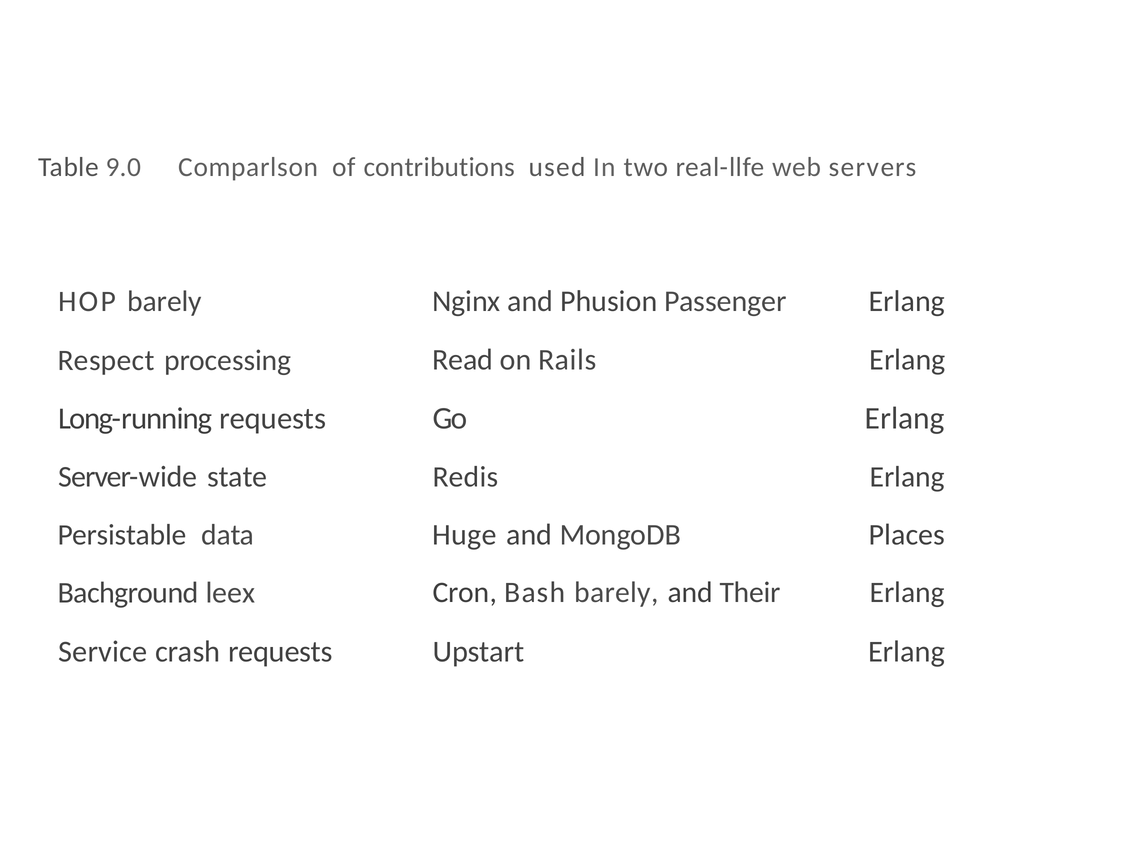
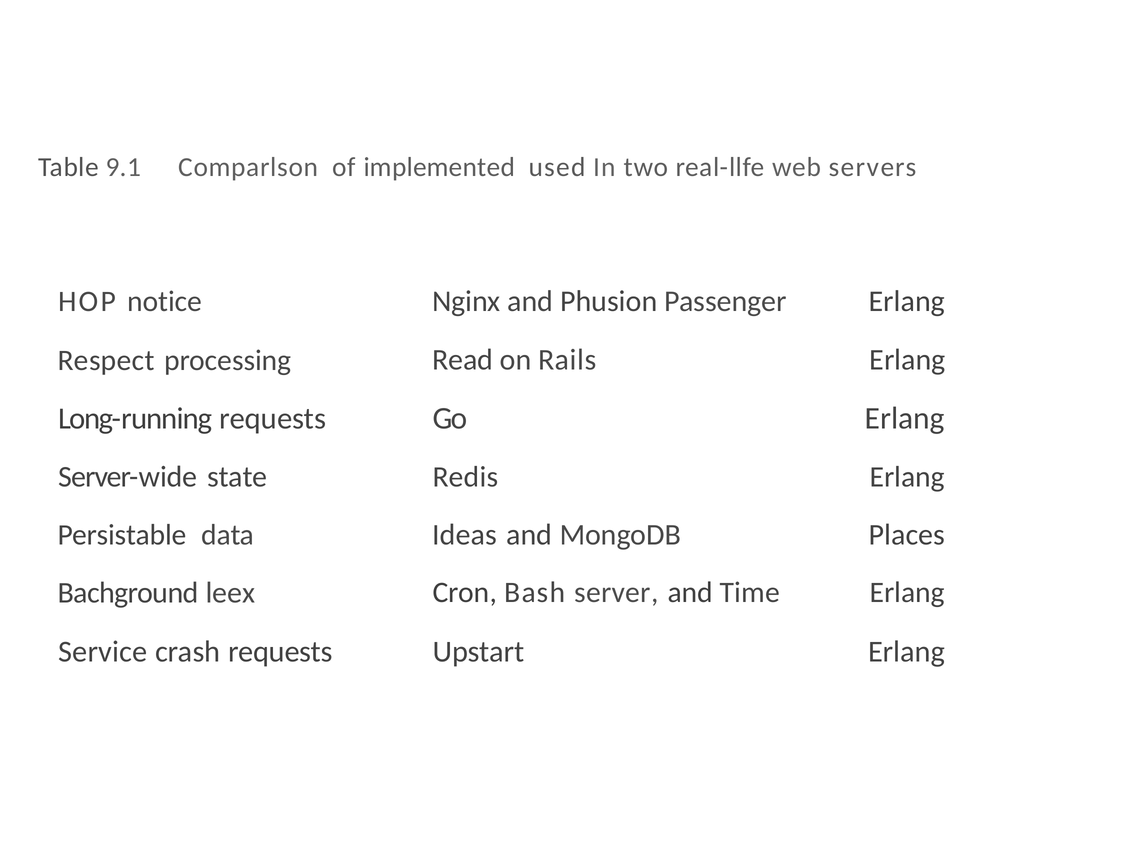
9.0: 9.0 -> 9.1 (123, 167)
contributions: contributions -> implemented (439, 167)
HOP barely: barely -> notice (165, 302)
Huge: Huge -> Ideas (465, 535)
Bash barely: barely -> server (616, 593)
Their: Their -> Time (750, 593)
